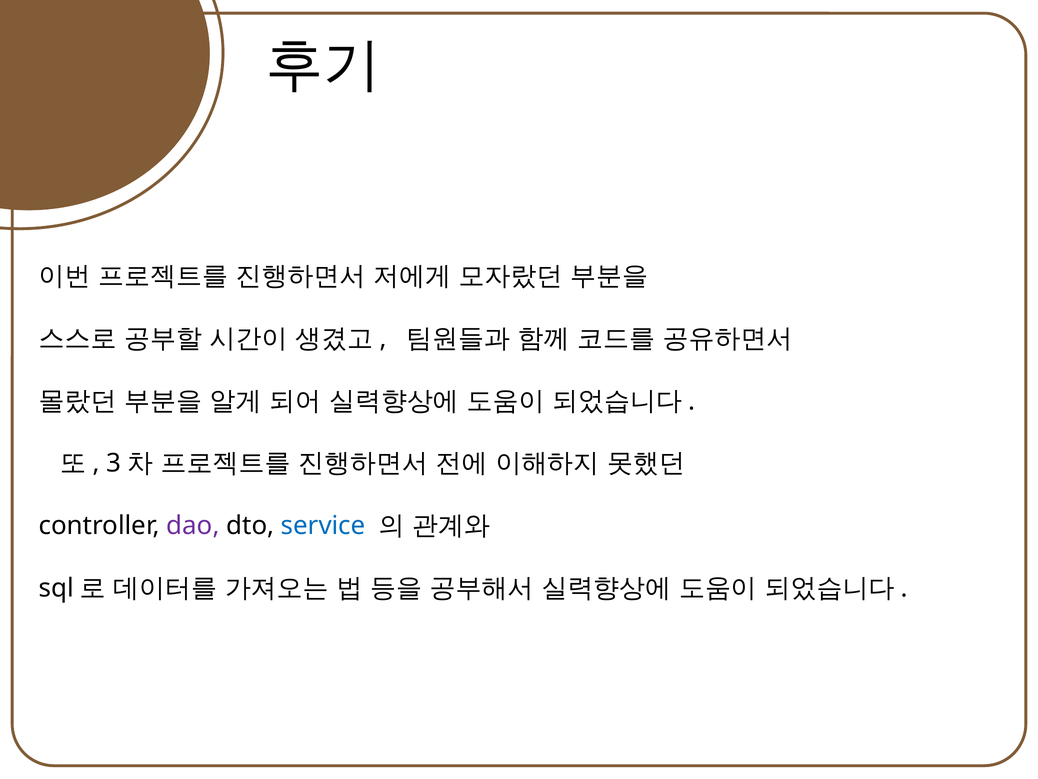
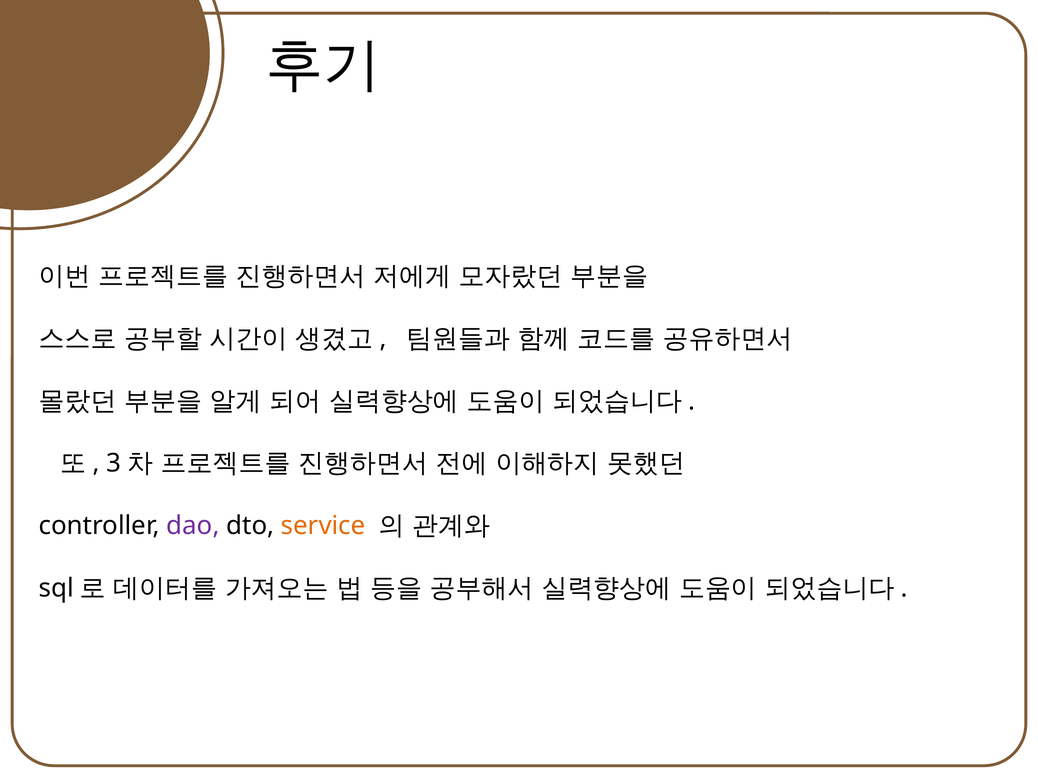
service colour: blue -> orange (323, 525)
